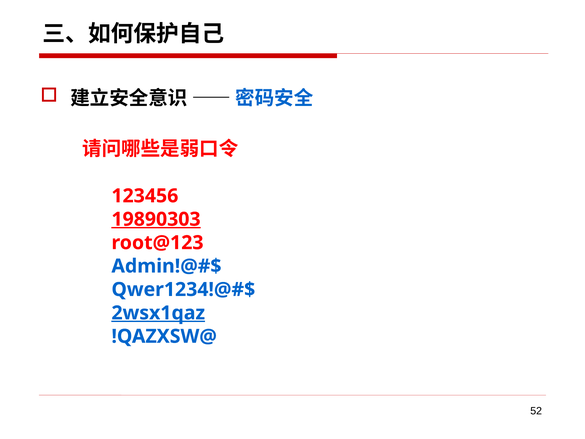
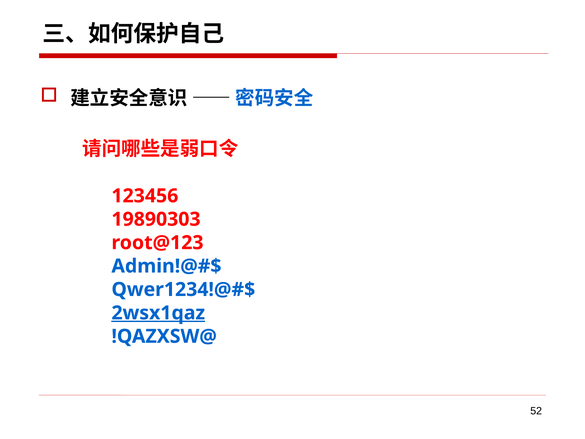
19890303 underline: present -> none (156, 219)
